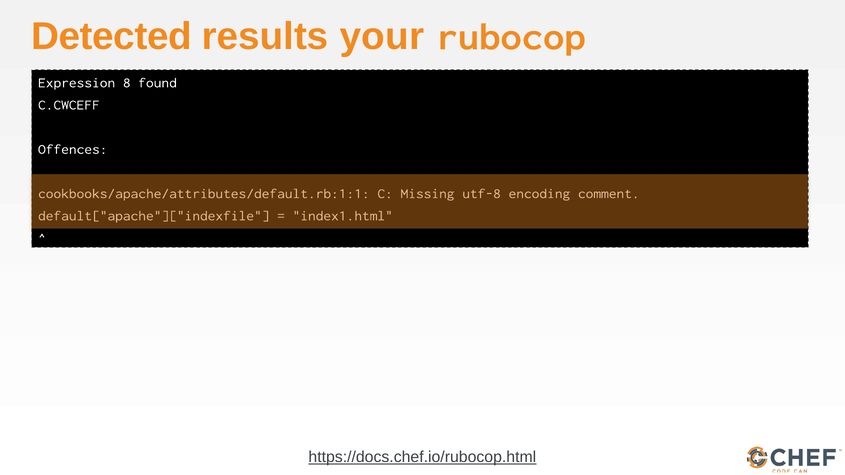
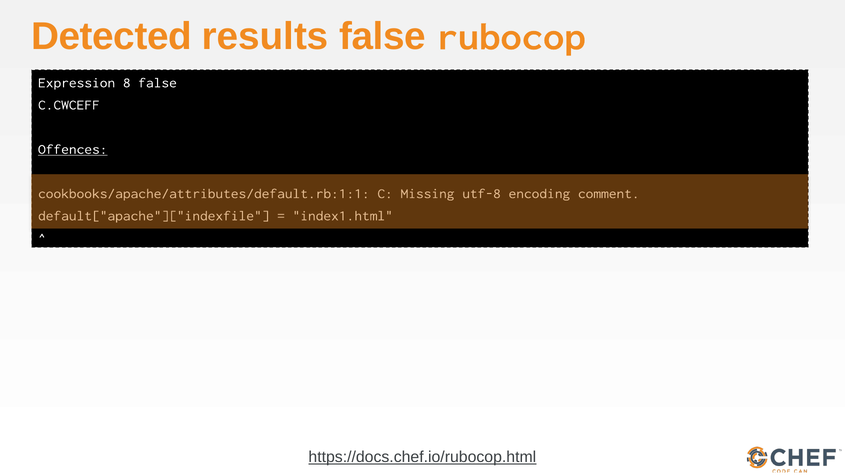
results your: your -> false (382, 37)
8 found: found -> false (158, 83)
Offences underline: none -> present (73, 149)
